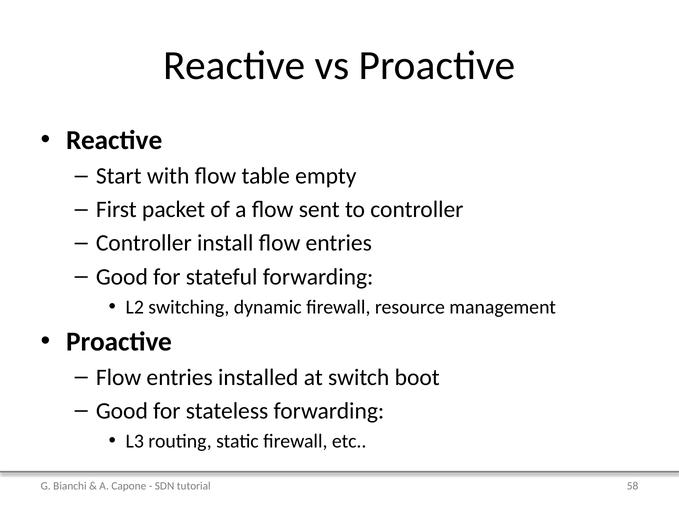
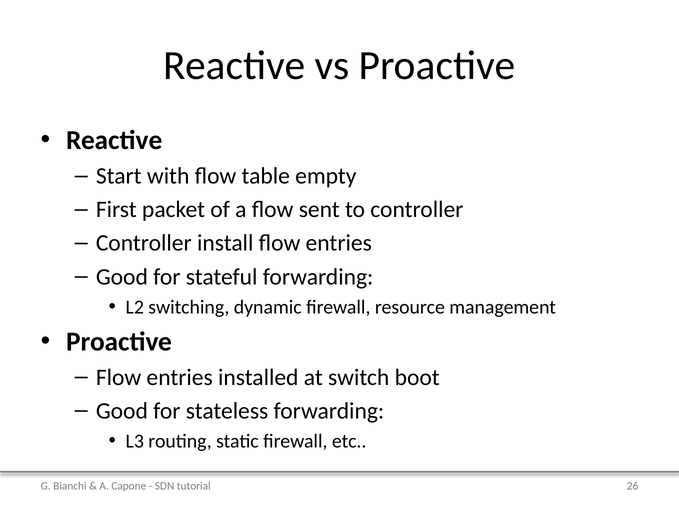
58: 58 -> 26 (633, 486)
